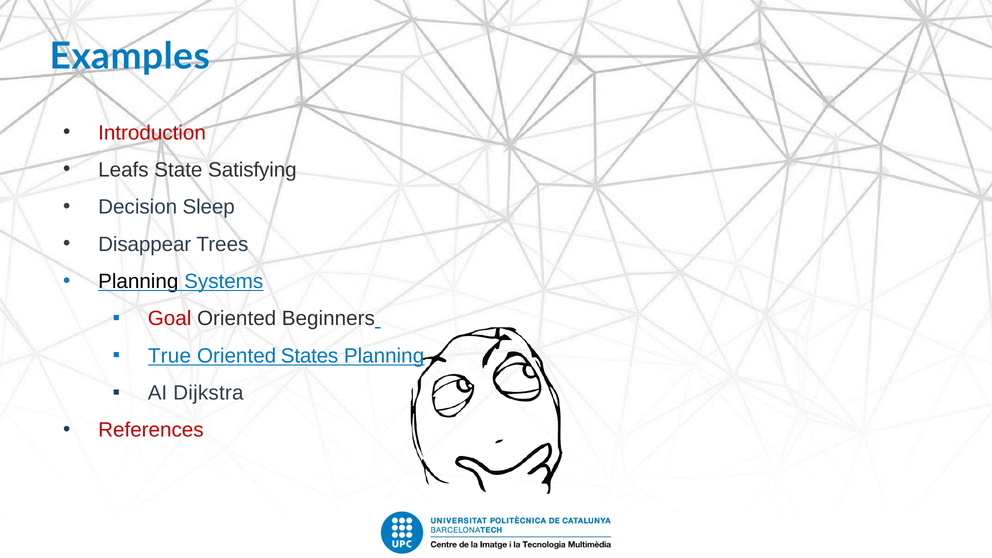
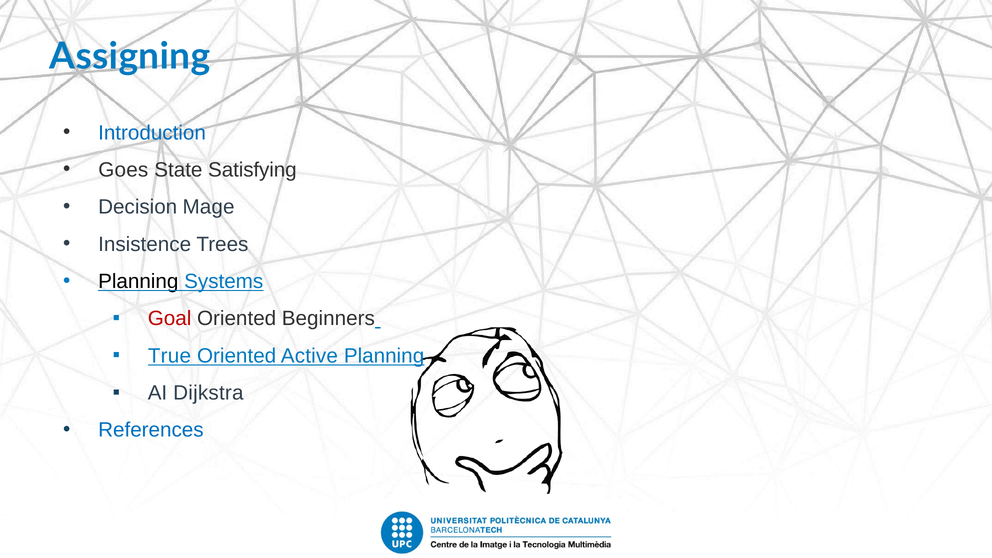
Examples: Examples -> Assigning (130, 56)
Introduction colour: red -> blue (152, 133)
Leafs: Leafs -> Goes (123, 170)
Sleep: Sleep -> Mage (209, 207)
Disappear: Disappear -> Insistence (145, 244)
States: States -> Active (309, 356)
References colour: red -> blue (151, 430)
